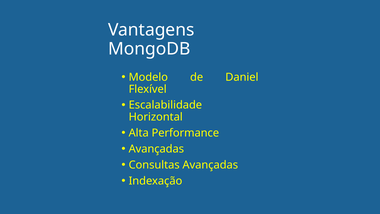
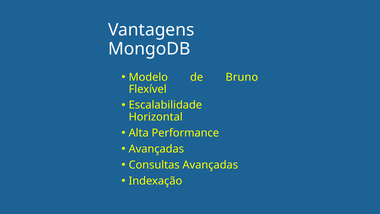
Daniel: Daniel -> Bruno (242, 77)
